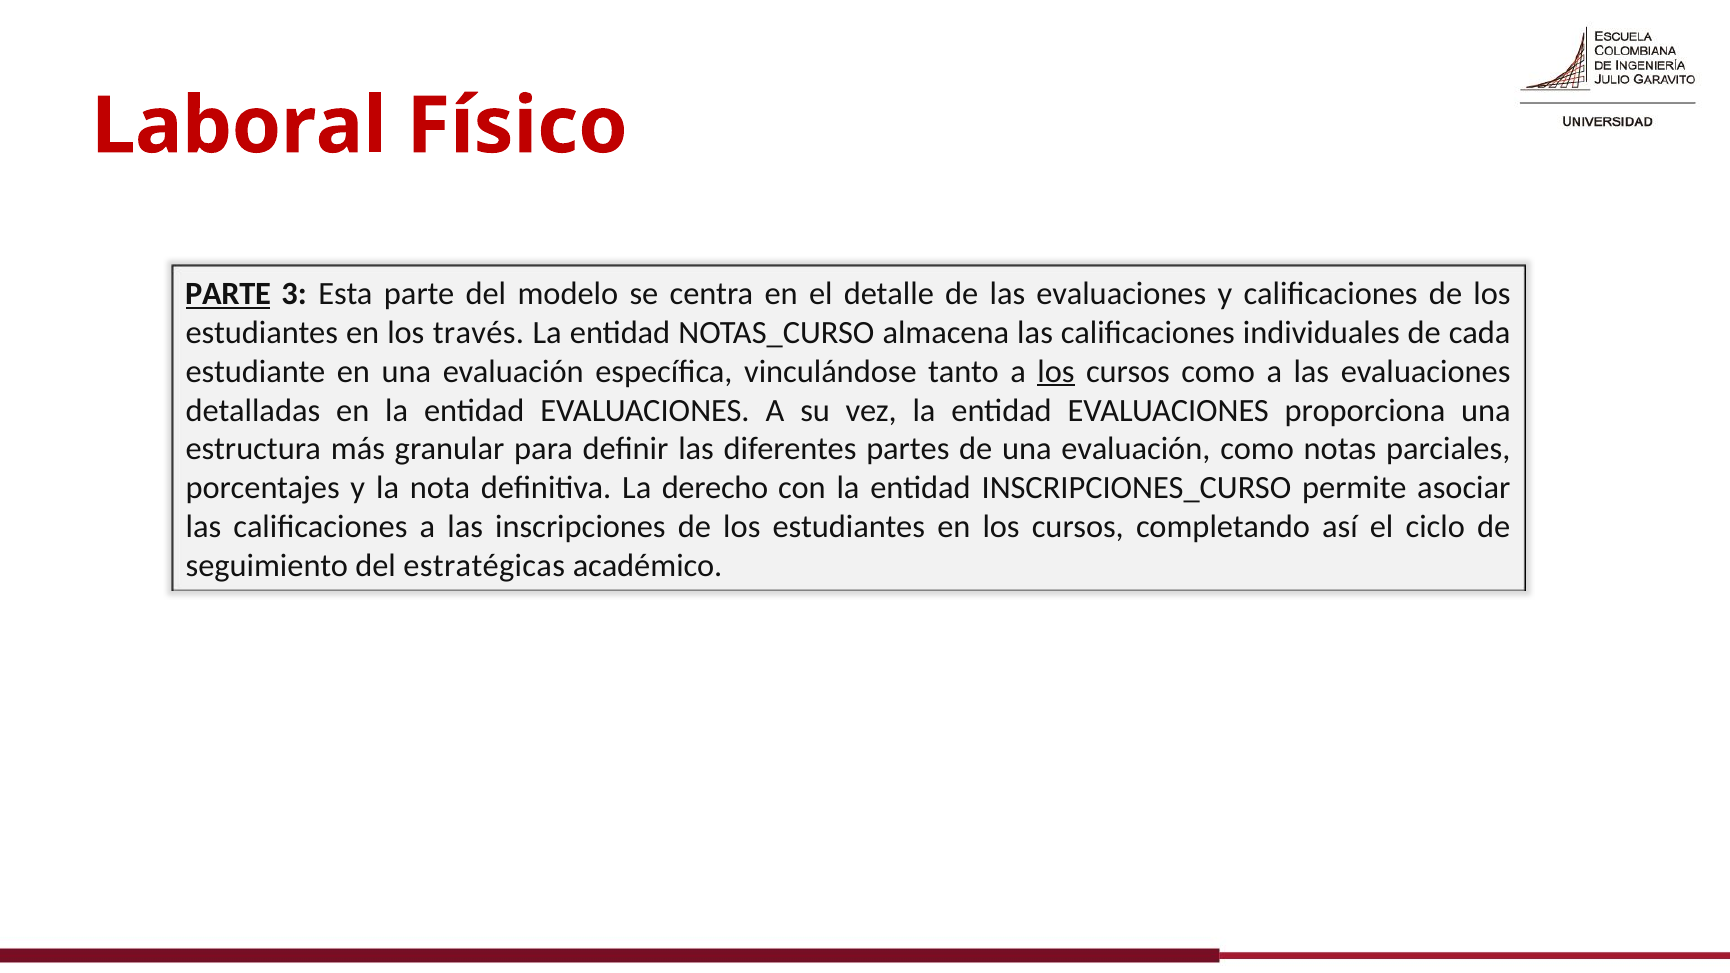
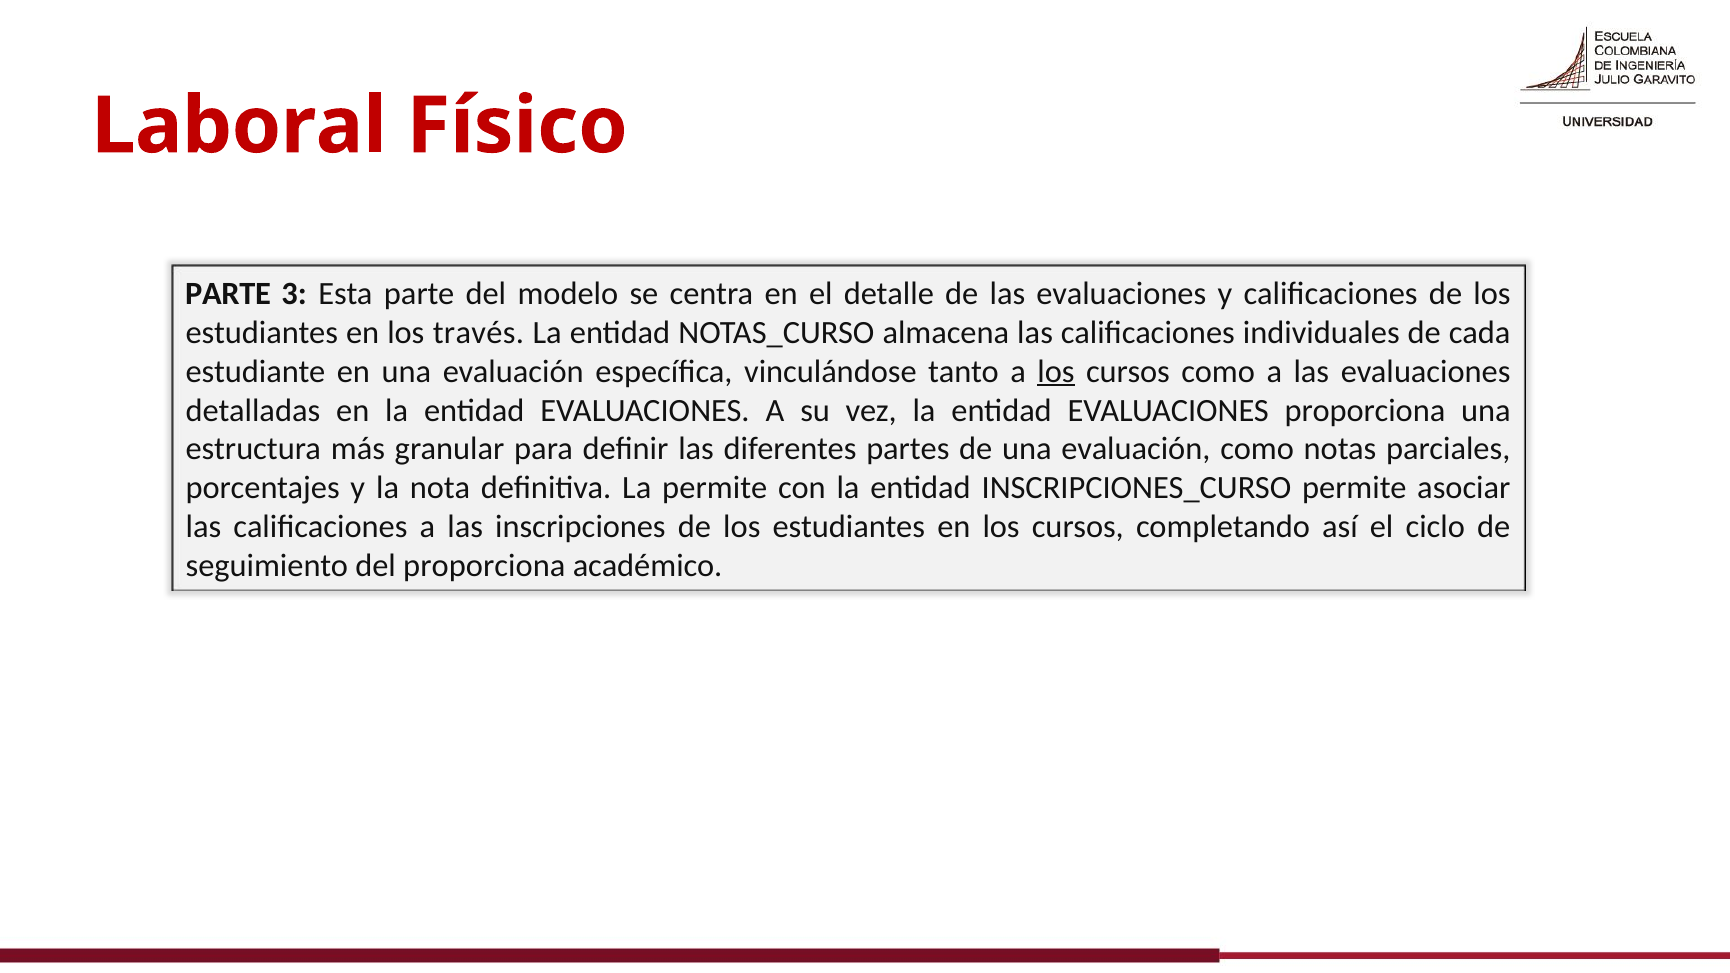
PARTE underline: present -> none (228, 294)
La derecho: derecho -> permite (715, 488)
del estratégicas: estratégicas -> proporciona (484, 566)
